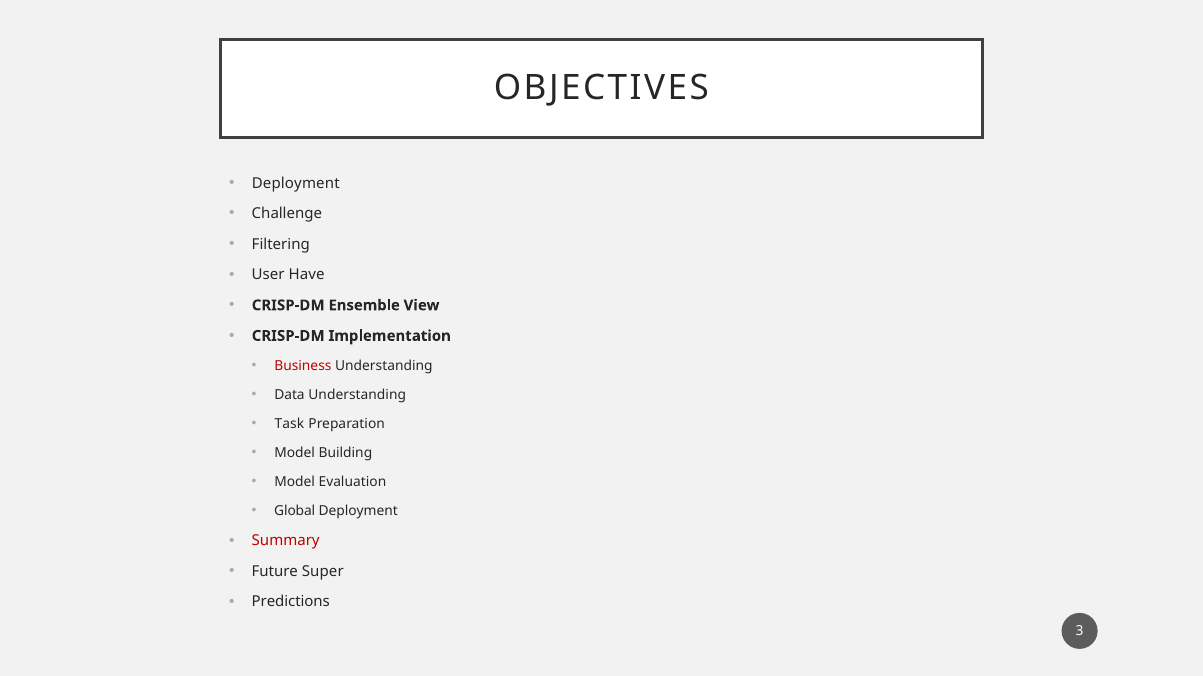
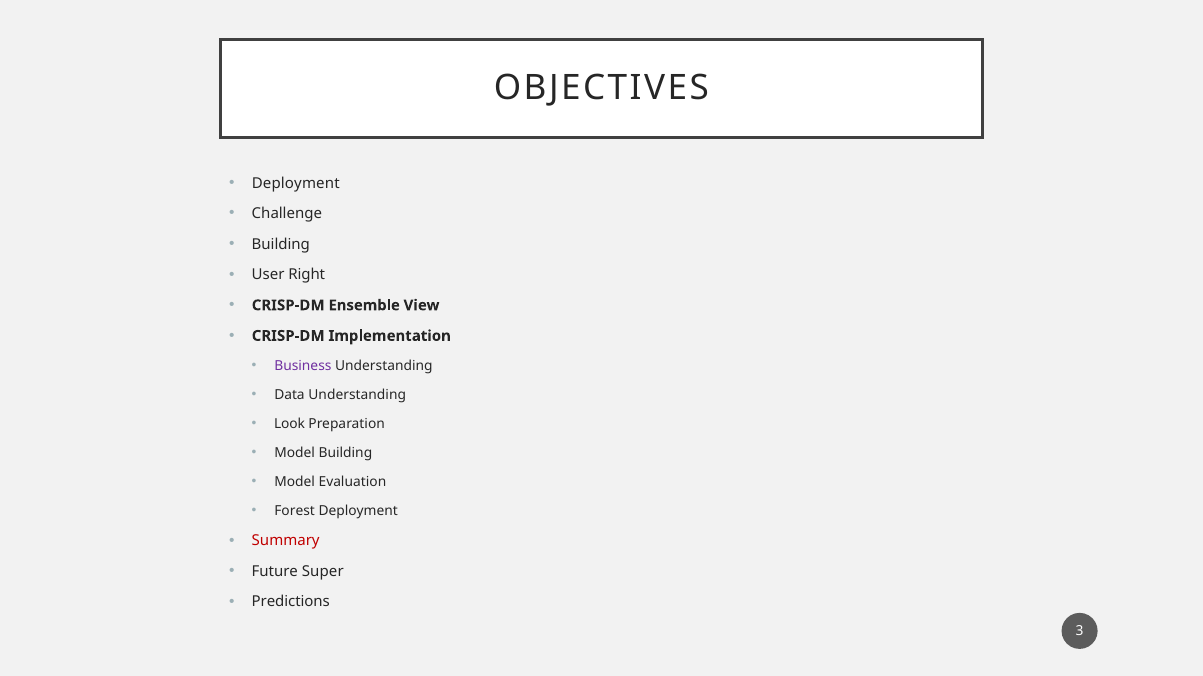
Filtering: Filtering -> Building (281, 244)
Have: Have -> Right (307, 275)
Business colour: red -> purple (303, 366)
Task: Task -> Look (290, 424)
Global: Global -> Forest (295, 511)
